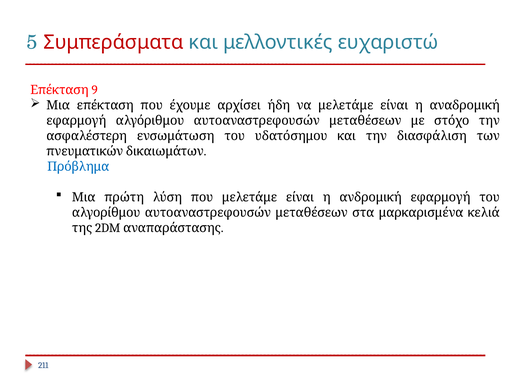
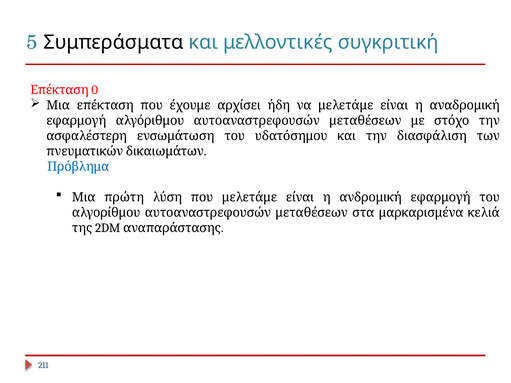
Συμπεράσματα colour: red -> black (114, 42)
ευχαριστώ: ευχαριστώ -> συγκριτική (388, 42)
9: 9 -> 0 (95, 90)
